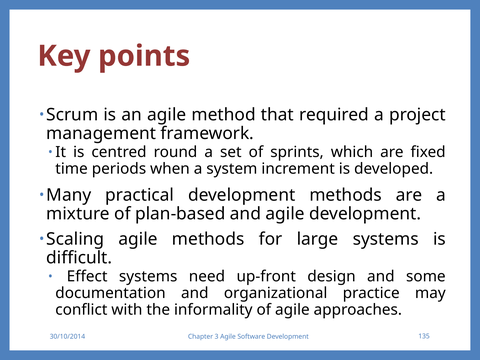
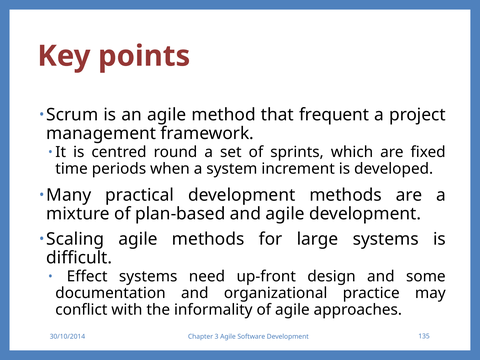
required: required -> frequent (334, 115)
